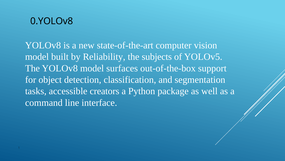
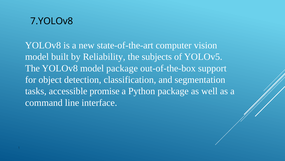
0.YOLOv8: 0.YOLOv8 -> 7.YOLOv8 (52, 21)
model surfaces: surfaces -> package (122, 68)
creators: creators -> promise (105, 91)
